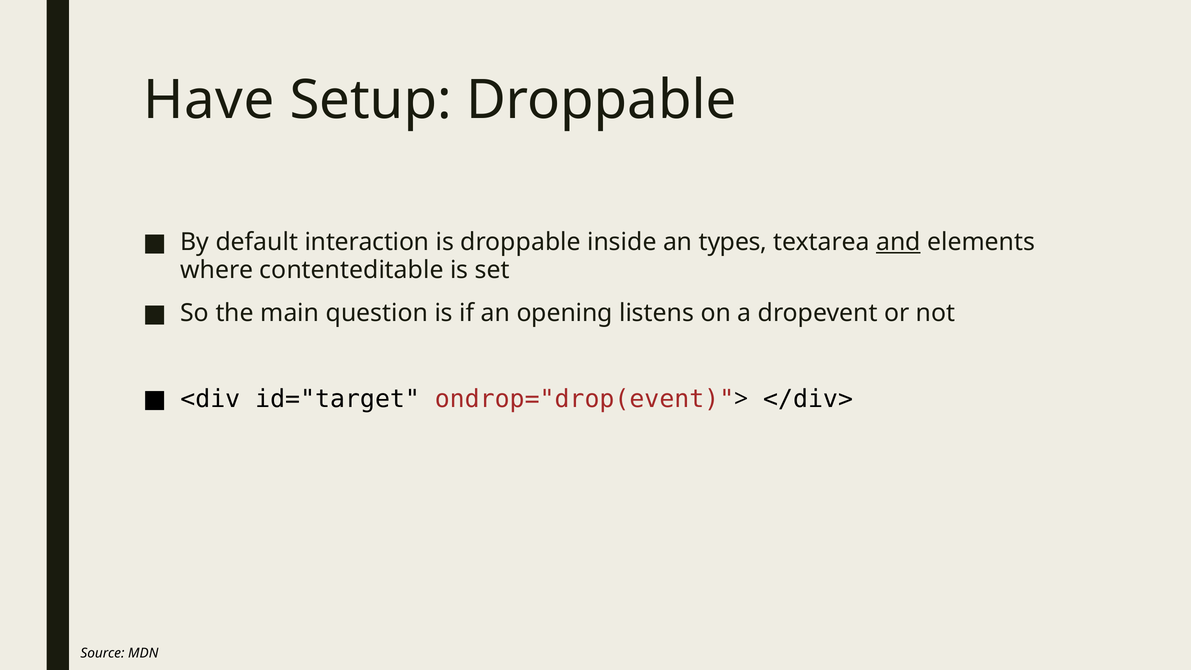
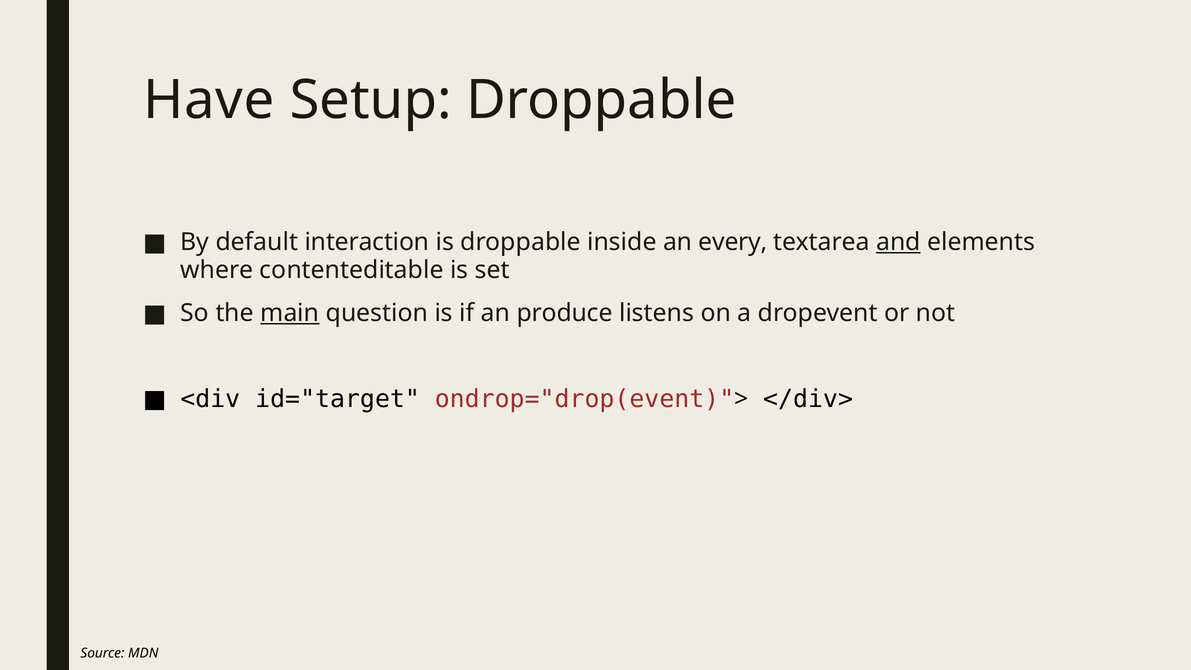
types: types -> every (733, 242)
main underline: none -> present (290, 313)
opening: opening -> produce (565, 313)
